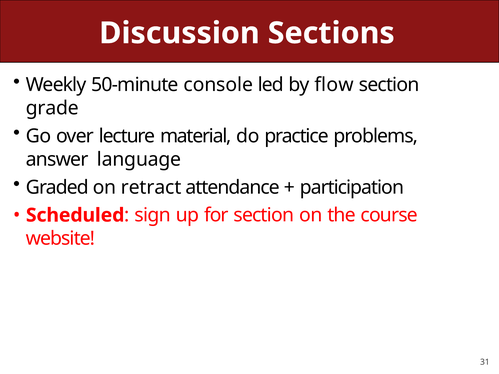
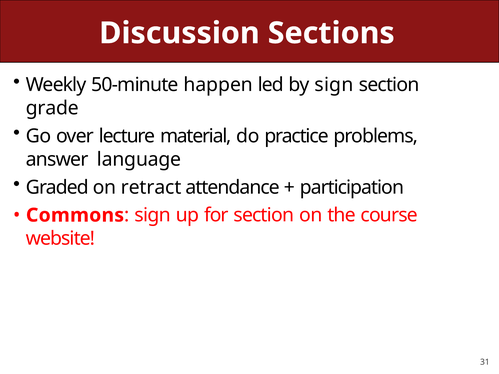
console: console -> happen (218, 85)
by flow: flow -> sign (334, 85)
Scheduled: Scheduled -> Commons (75, 215)
